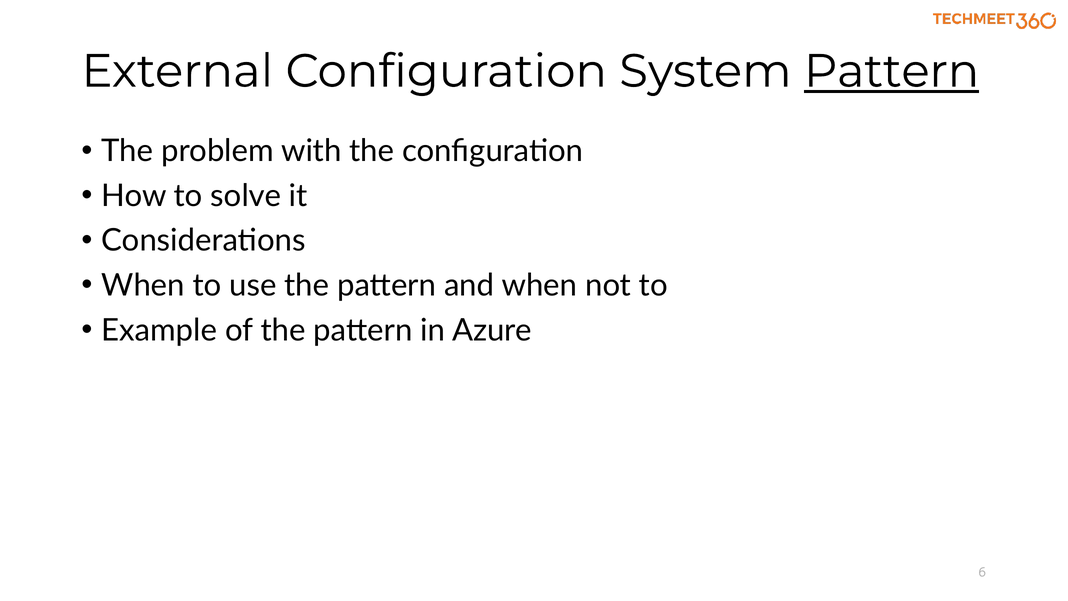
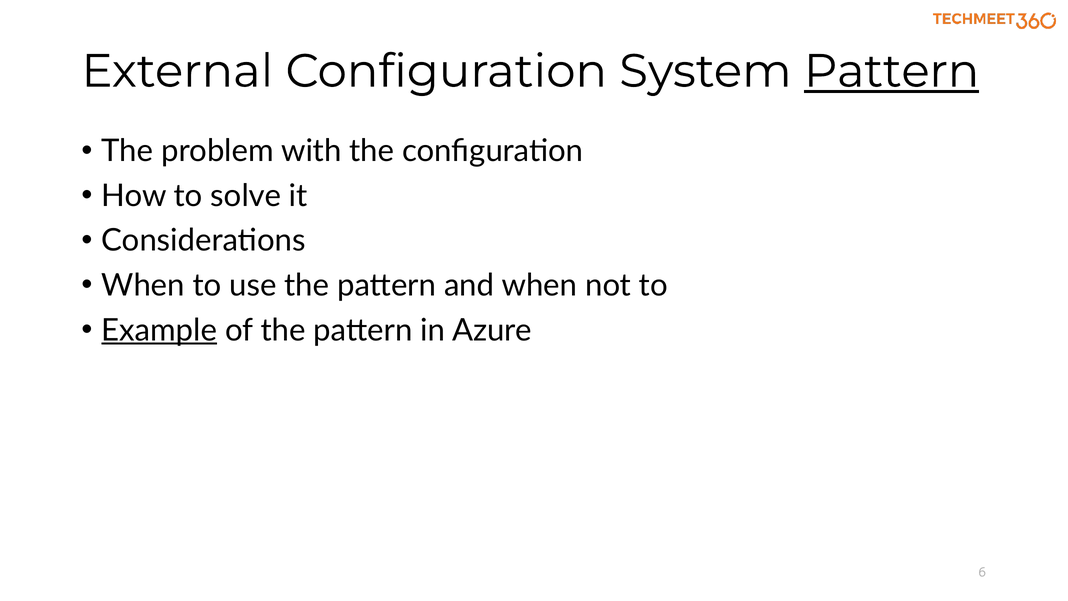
Example underline: none -> present (159, 330)
